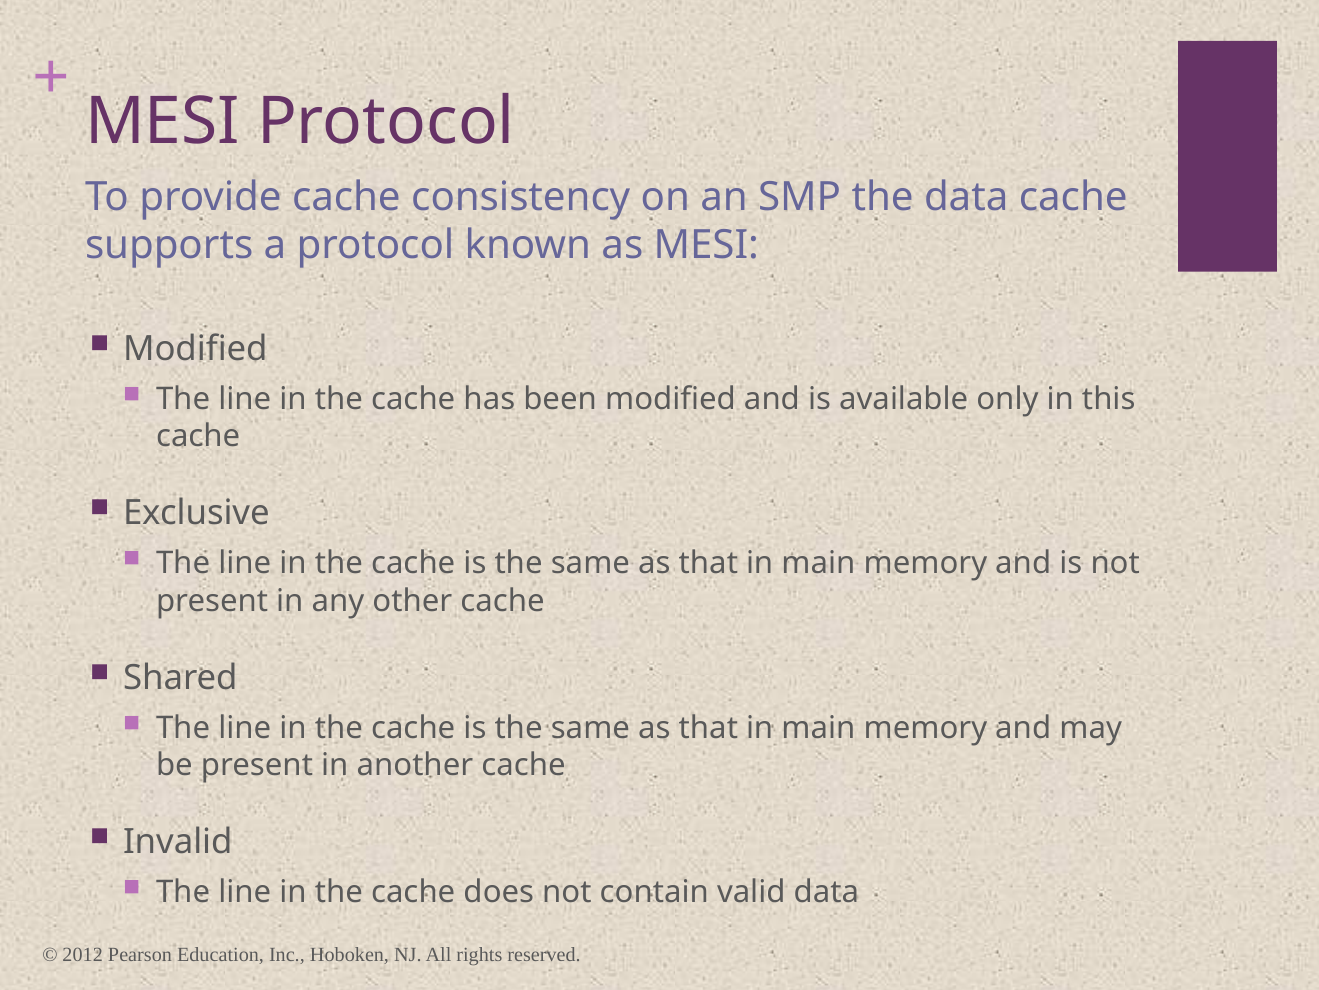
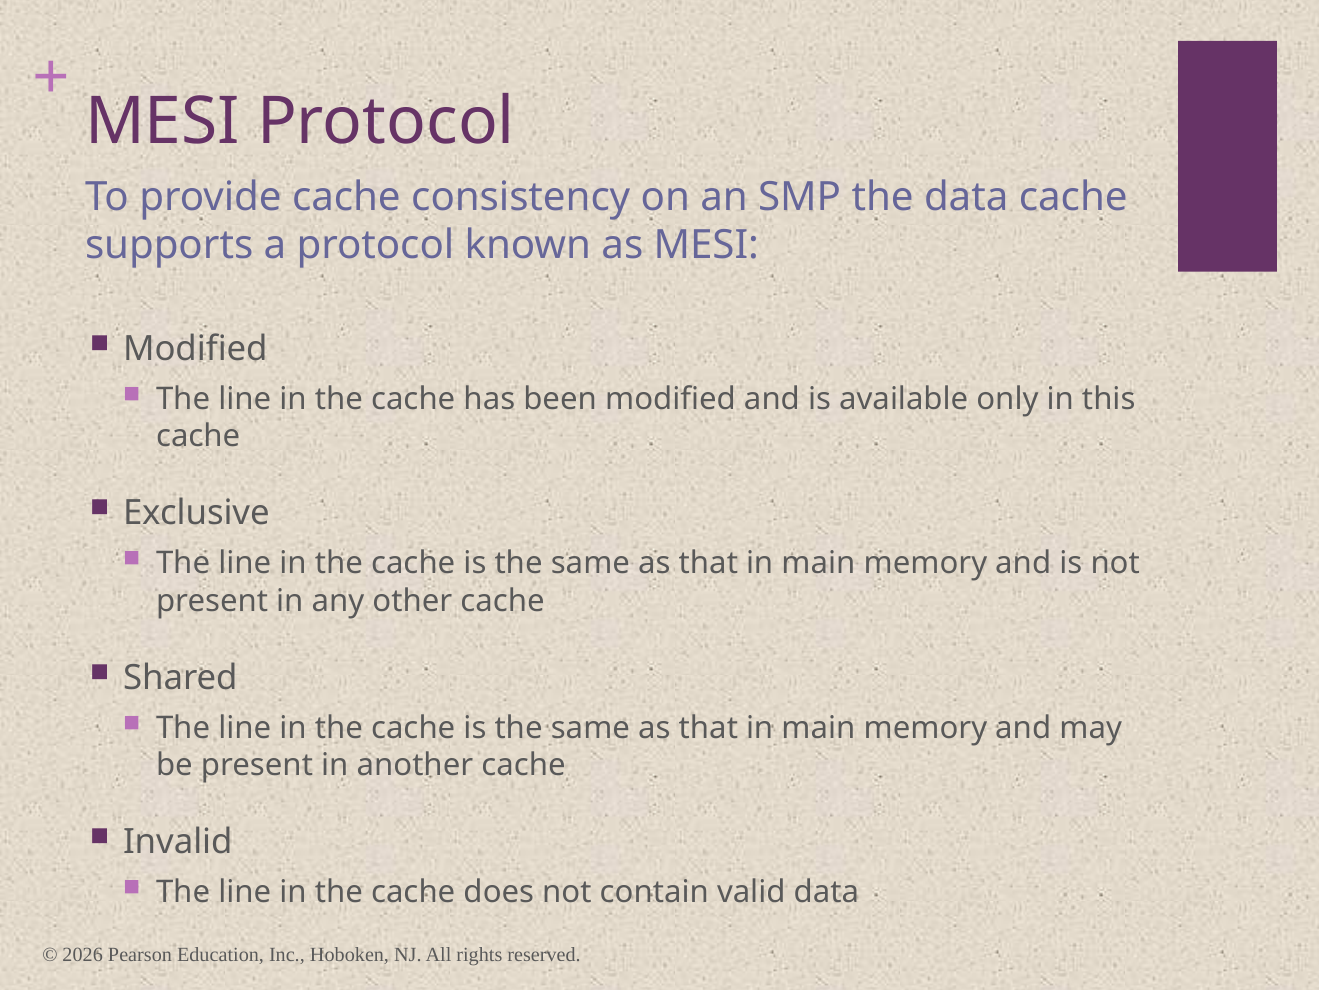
2012: 2012 -> 2026 (83, 954)
